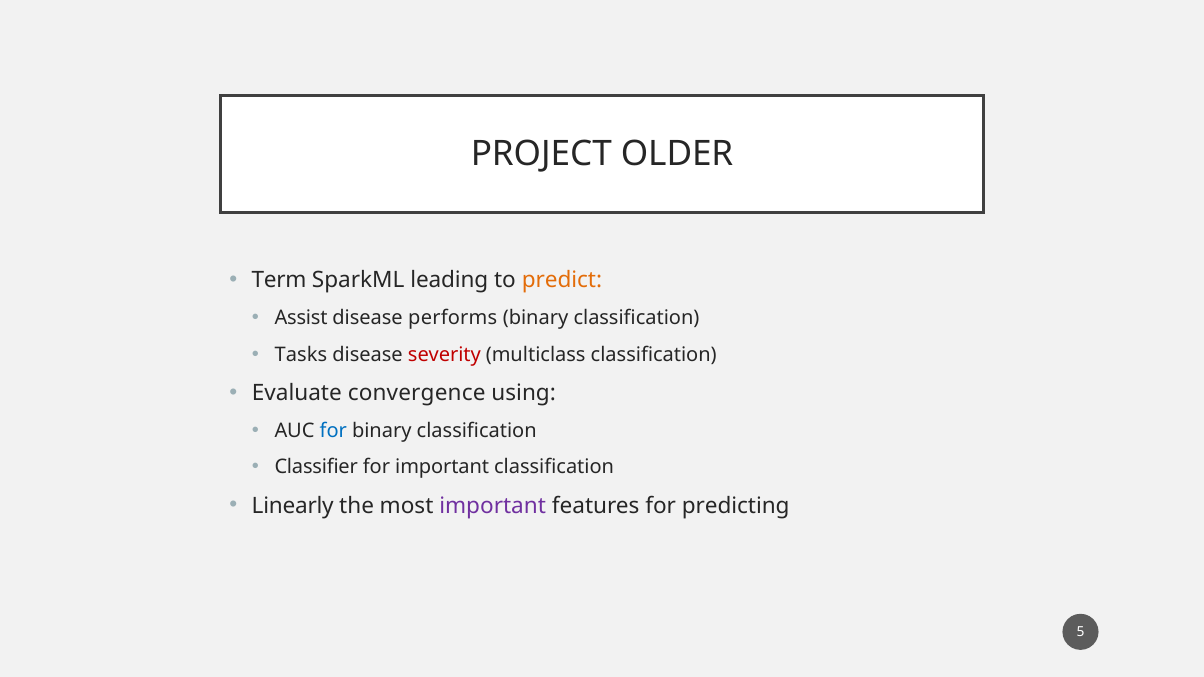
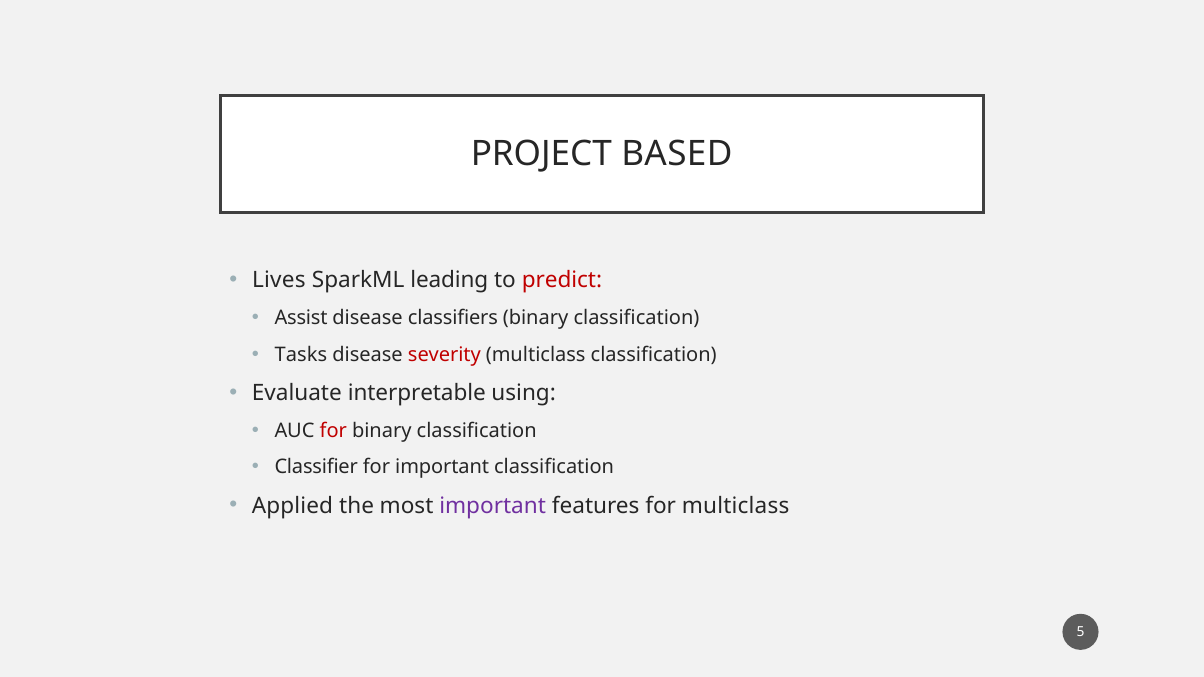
OLDER: OLDER -> BASED (677, 154)
Term: Term -> Lives (279, 280)
predict colour: orange -> red (562, 280)
performs: performs -> classifiers (453, 318)
convergence: convergence -> interpretable (417, 393)
for colour: blue -> red (333, 431)
Linearly: Linearly -> Applied (293, 506)
for predicting: predicting -> multiclass (736, 506)
